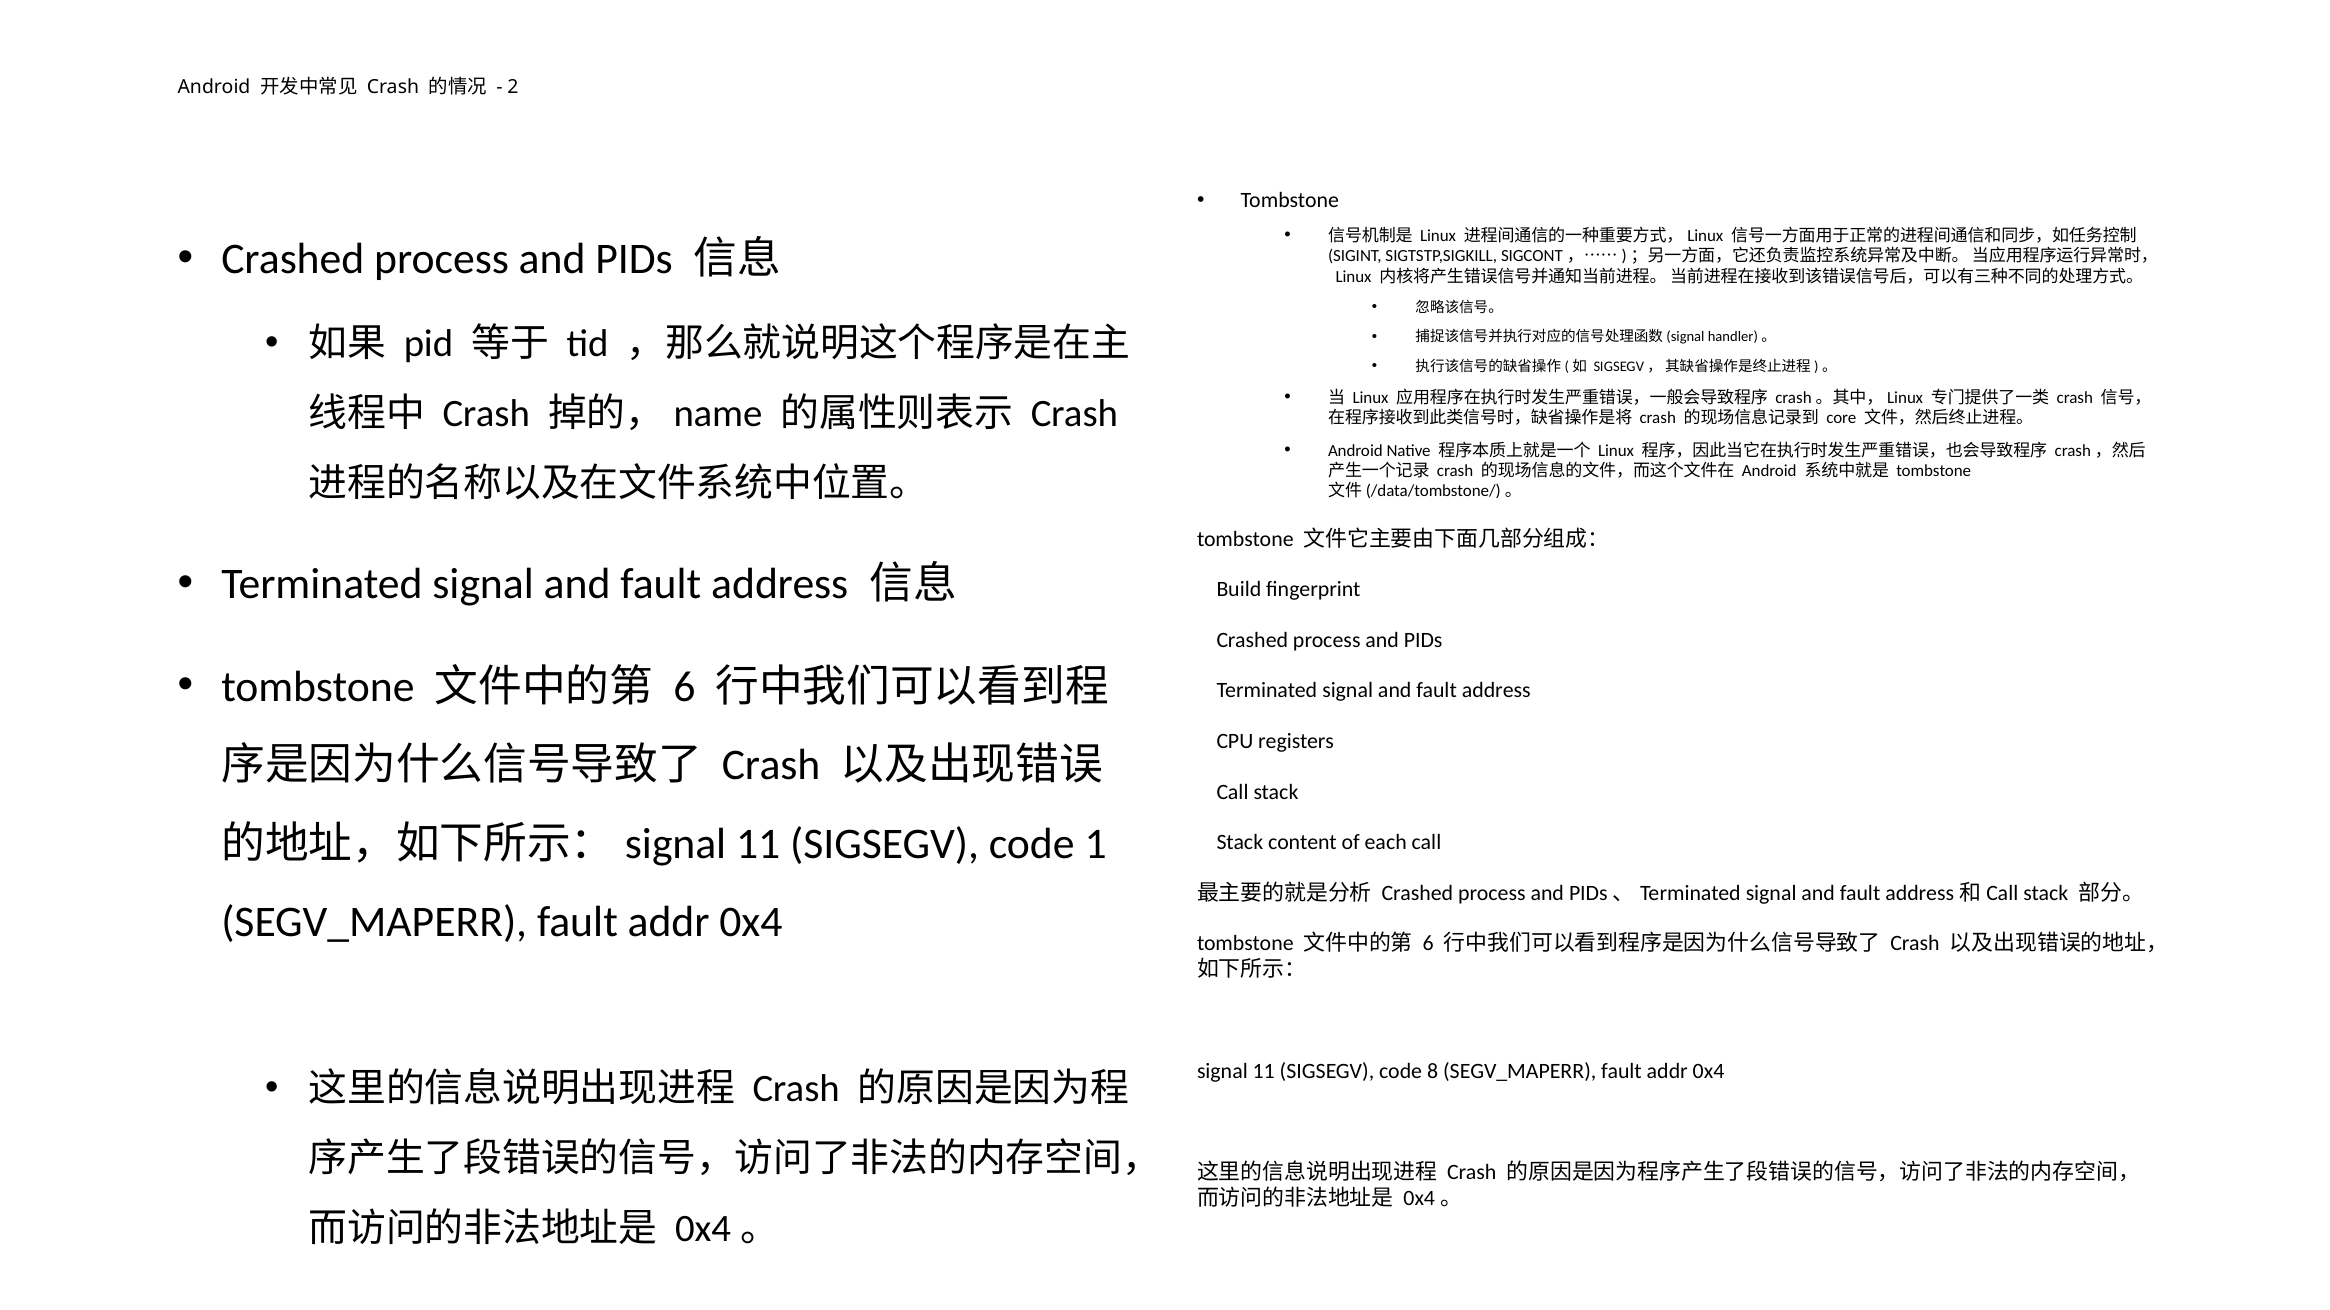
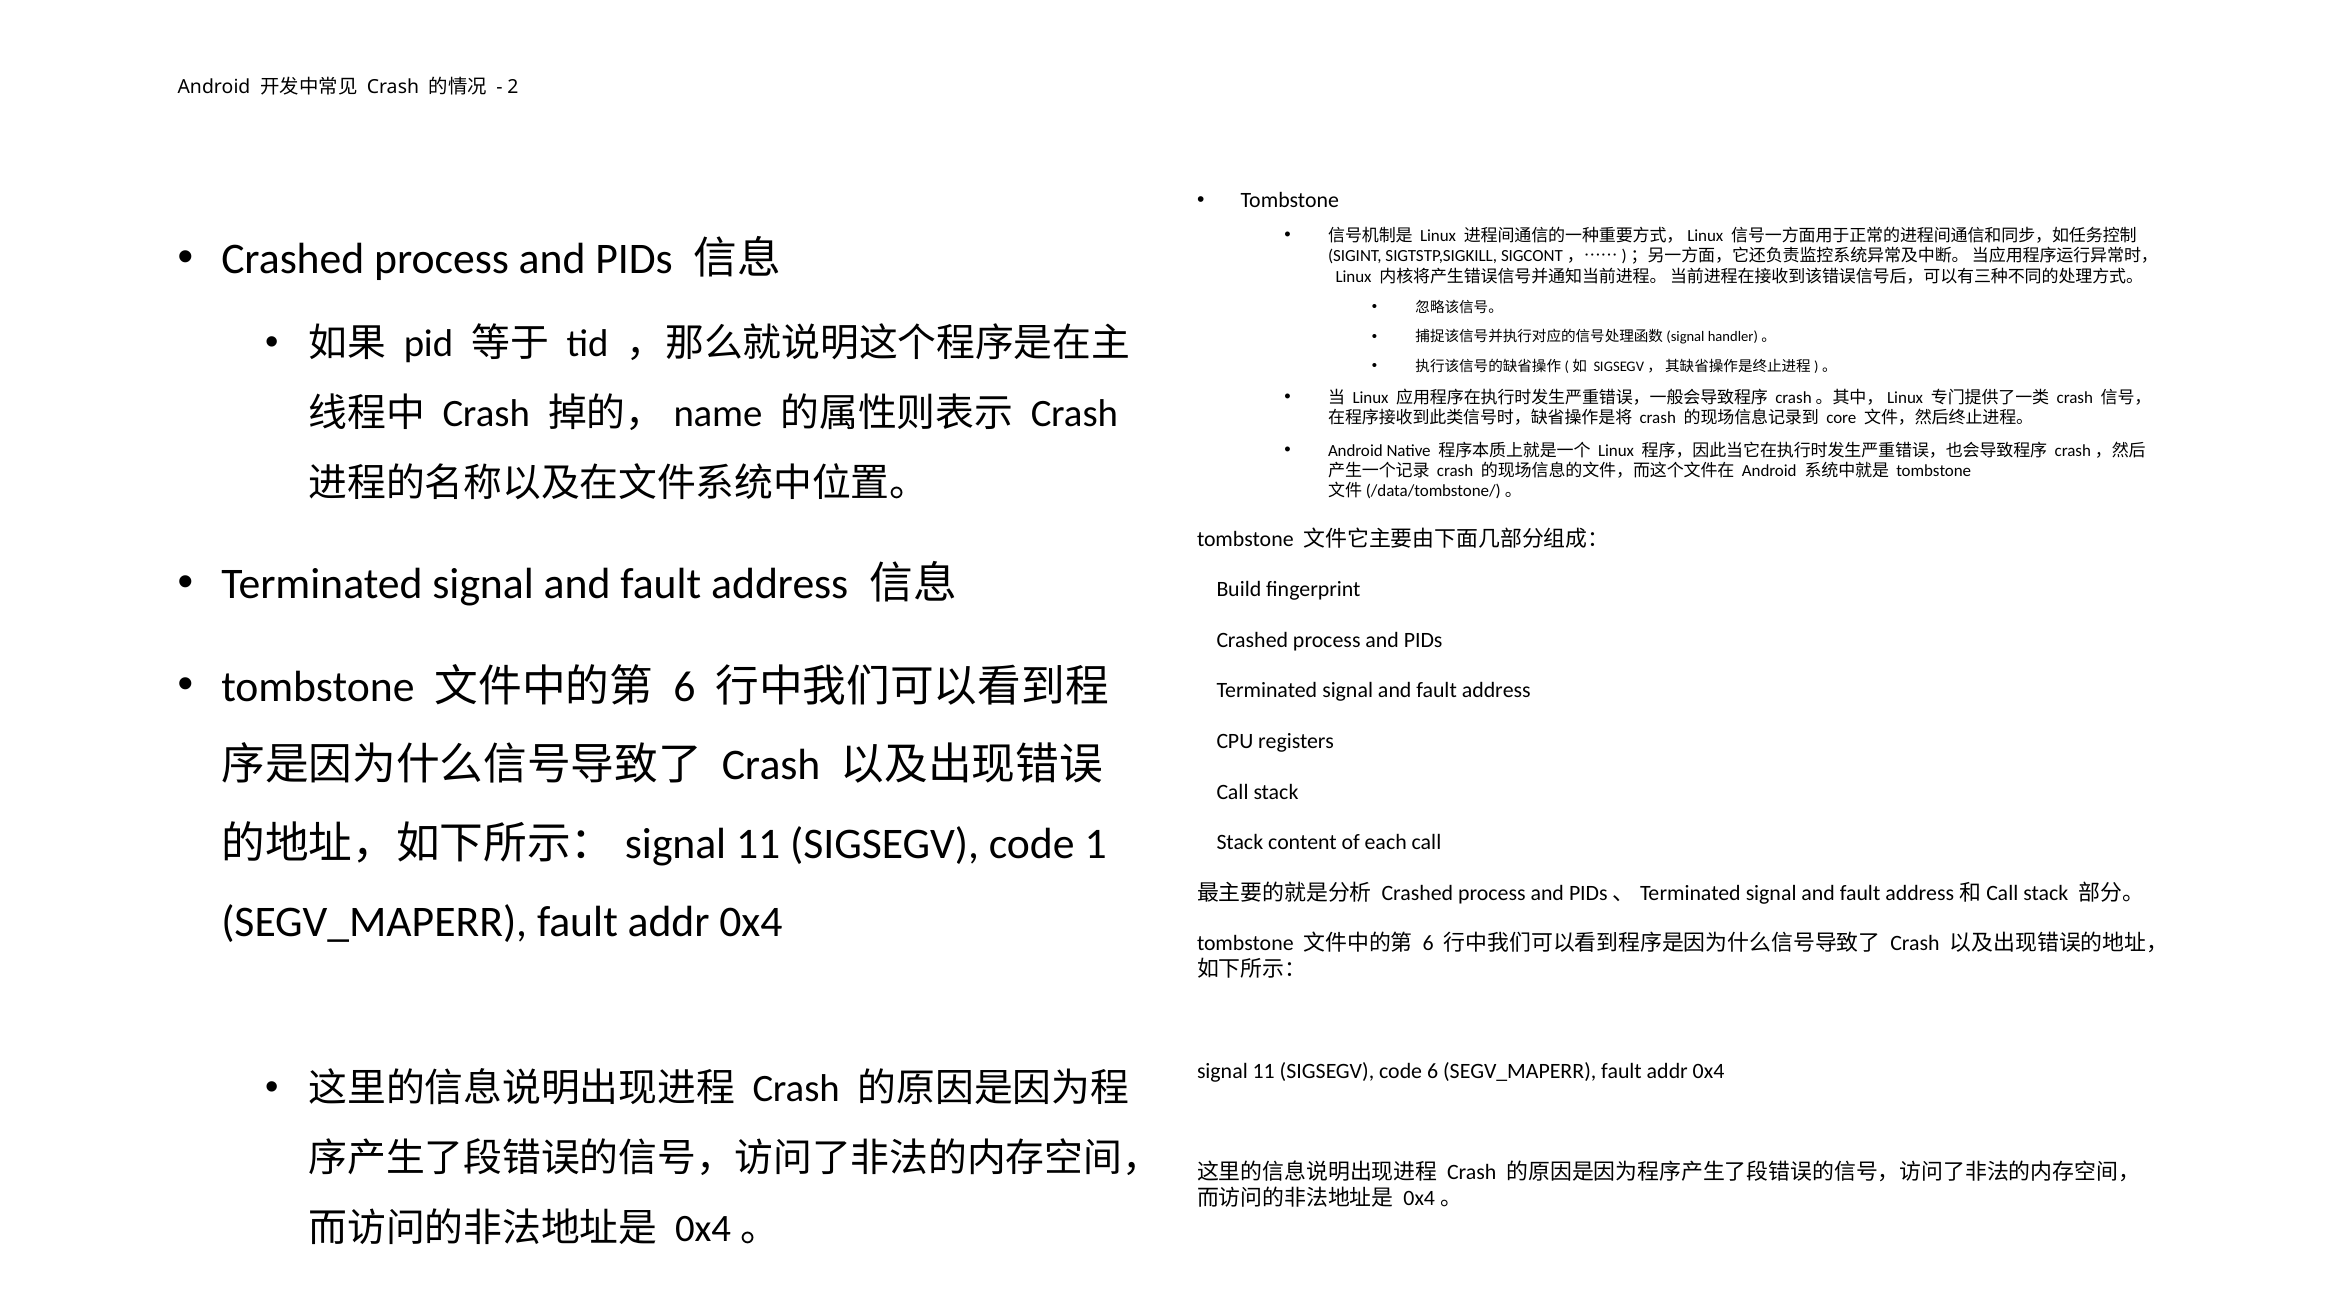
code 8: 8 -> 6 (1433, 1071)
